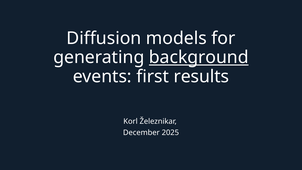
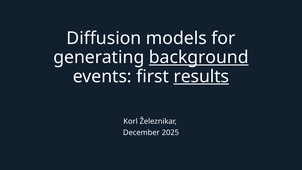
results underline: none -> present (201, 76)
